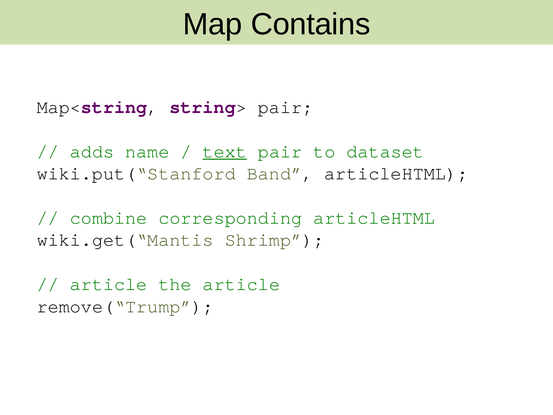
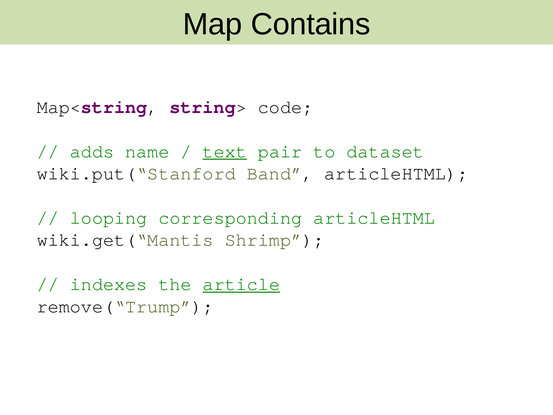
string> pair: pair -> code (286, 107)
combine: combine -> looping (109, 218)
article: article -> indexes (109, 284)
article underline: none -> present (241, 284)
